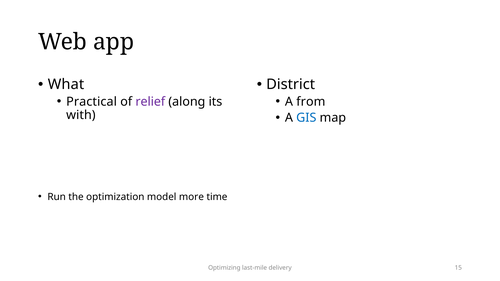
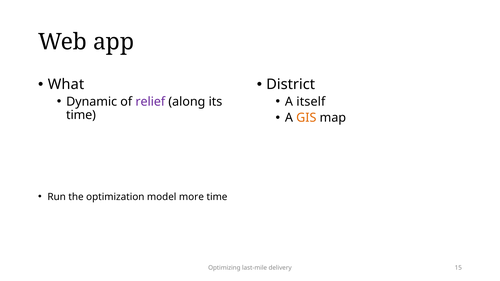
Practical: Practical -> Dynamic (92, 102)
from: from -> itself (311, 102)
GIS colour: blue -> orange (306, 118)
with: with -> time (81, 115)
